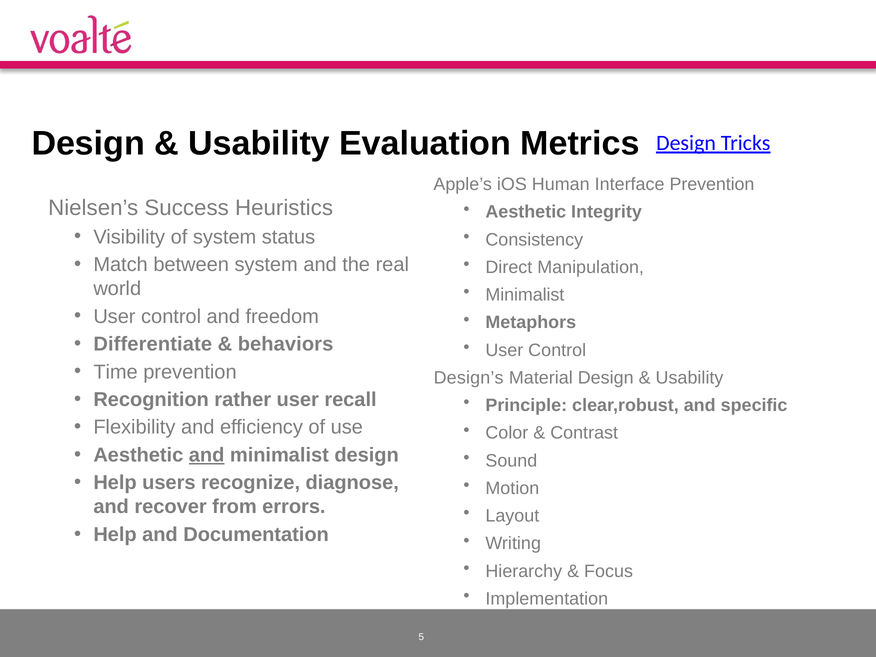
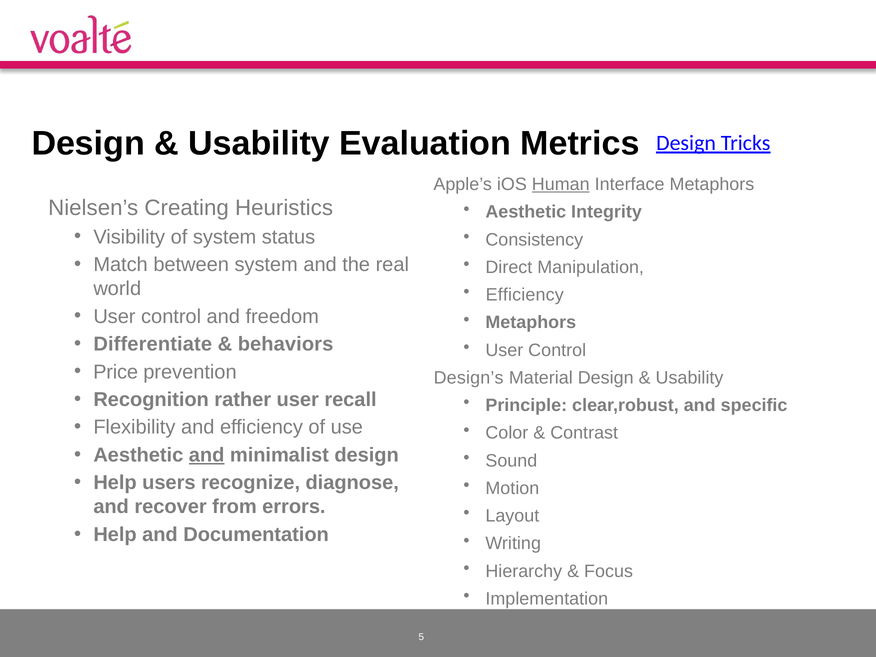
Human underline: none -> present (561, 184)
Interface Prevention: Prevention -> Metaphors (712, 184)
Success: Success -> Creating (187, 208)
Minimalist: Minimalist -> Efficiency (525, 295)
Time: Time -> Price (116, 372)
